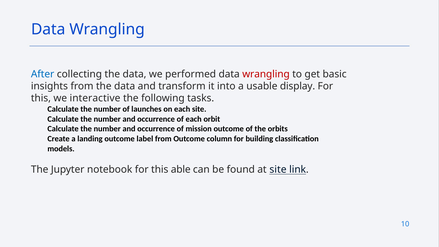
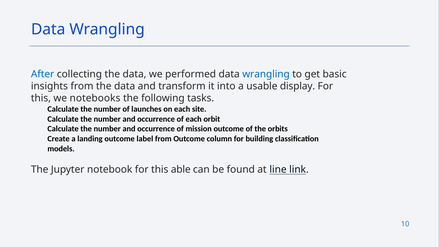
wrangling colour: red -> blue (266, 74)
interactive: interactive -> notebooks (95, 98)
at site: site -> line (278, 170)
